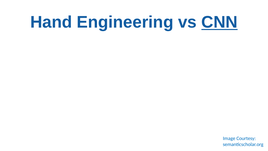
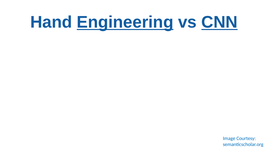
Engineering underline: none -> present (125, 22)
